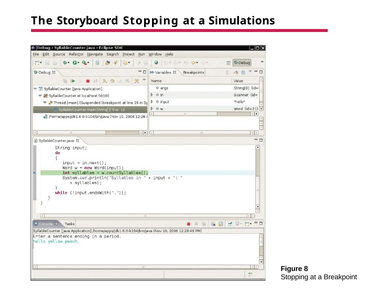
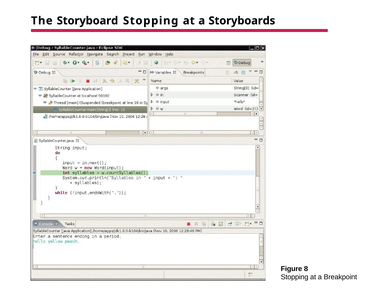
Simulations: Simulations -> Storyboards (242, 21)
